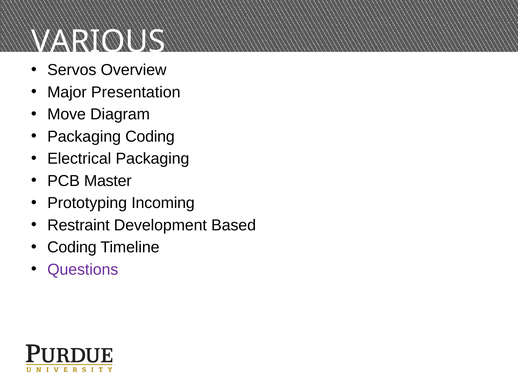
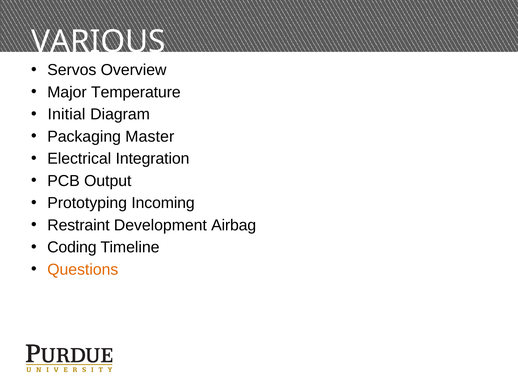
Presentation: Presentation -> Temperature (136, 92)
Move: Move -> Initial (66, 114)
Packaging Coding: Coding -> Master (150, 136)
Electrical Packaging: Packaging -> Integration (153, 158)
Master: Master -> Output (108, 181)
Based: Based -> Airbag (234, 225)
Questions colour: purple -> orange (83, 269)
